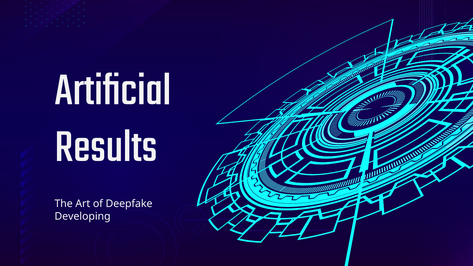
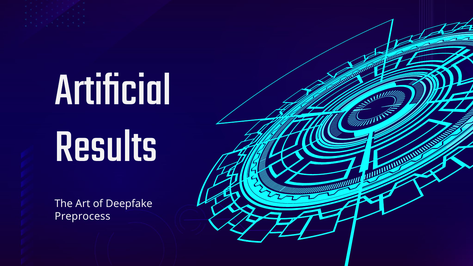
Developing: Developing -> Preprocess (83, 216)
